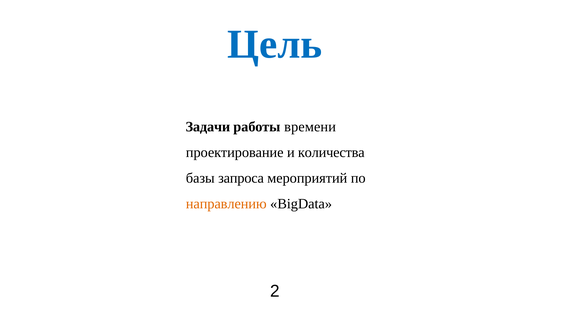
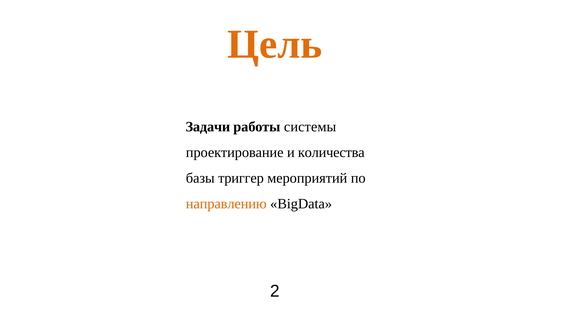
Цель colour: blue -> orange (275, 44)
времени: времени -> системы (310, 127)
запроса: запроса -> триггер (241, 178)
